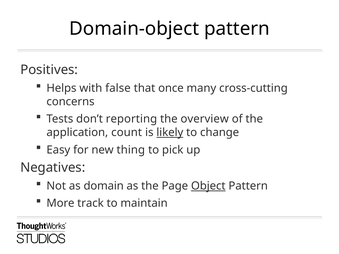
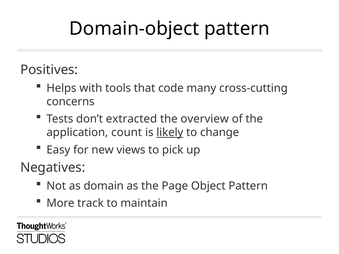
false: false -> tools (118, 88)
once: once -> code (171, 88)
reporting: reporting -> extracted (131, 119)
thing: thing -> views (131, 150)
Object underline: present -> none (208, 186)
